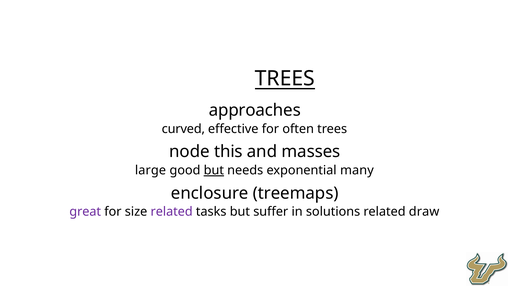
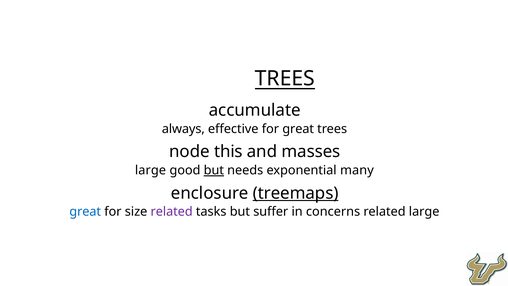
approaches: approaches -> accumulate (255, 110)
curved: curved -> always (183, 129)
for often: often -> great (298, 129)
treemaps underline: none -> present (296, 193)
great colour: purple -> blue (85, 212)
solutions: solutions -> concerns (333, 212)
related draw: draw -> large (424, 212)
